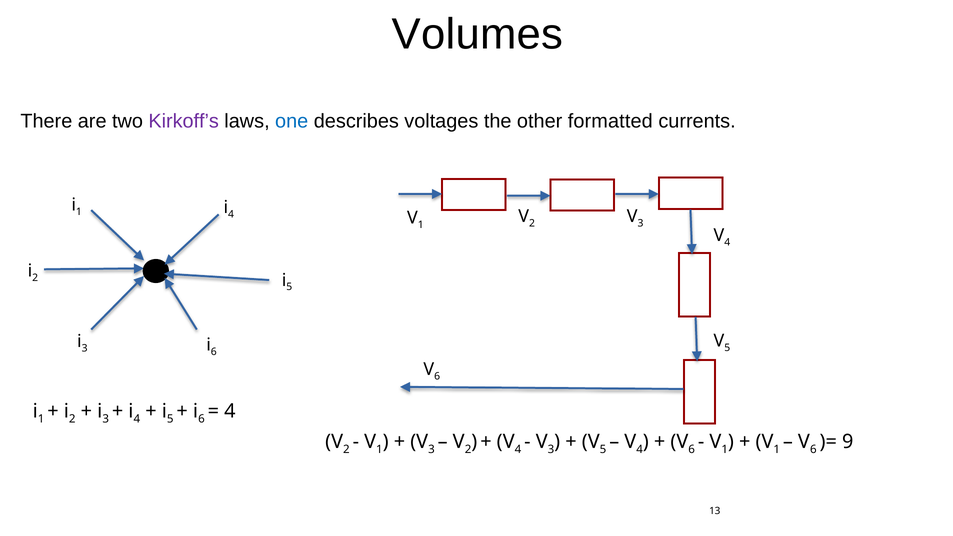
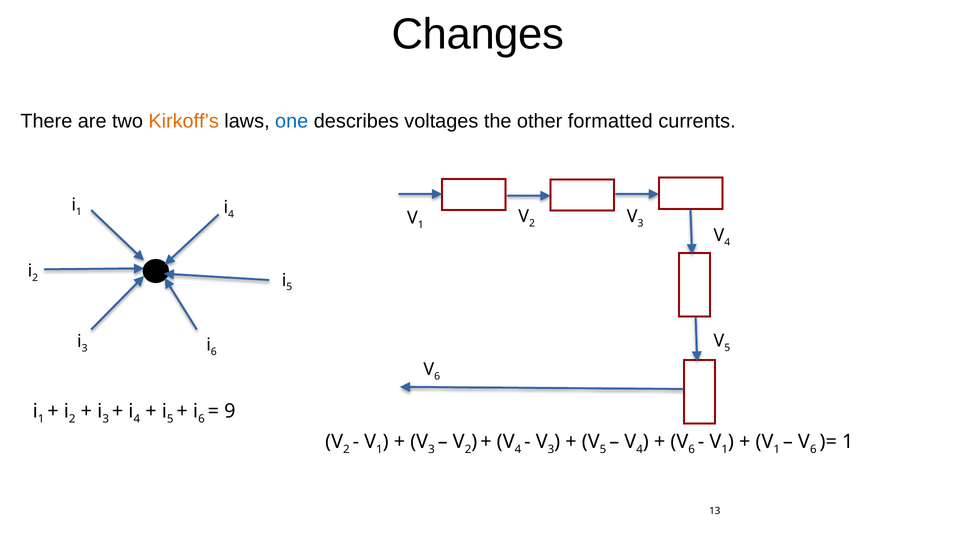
Volumes: Volumes -> Changes (478, 34)
Kirkoff’s colour: purple -> orange (184, 121)
4: 4 -> 9 (230, 411)
9: 9 -> 1 (848, 442)
